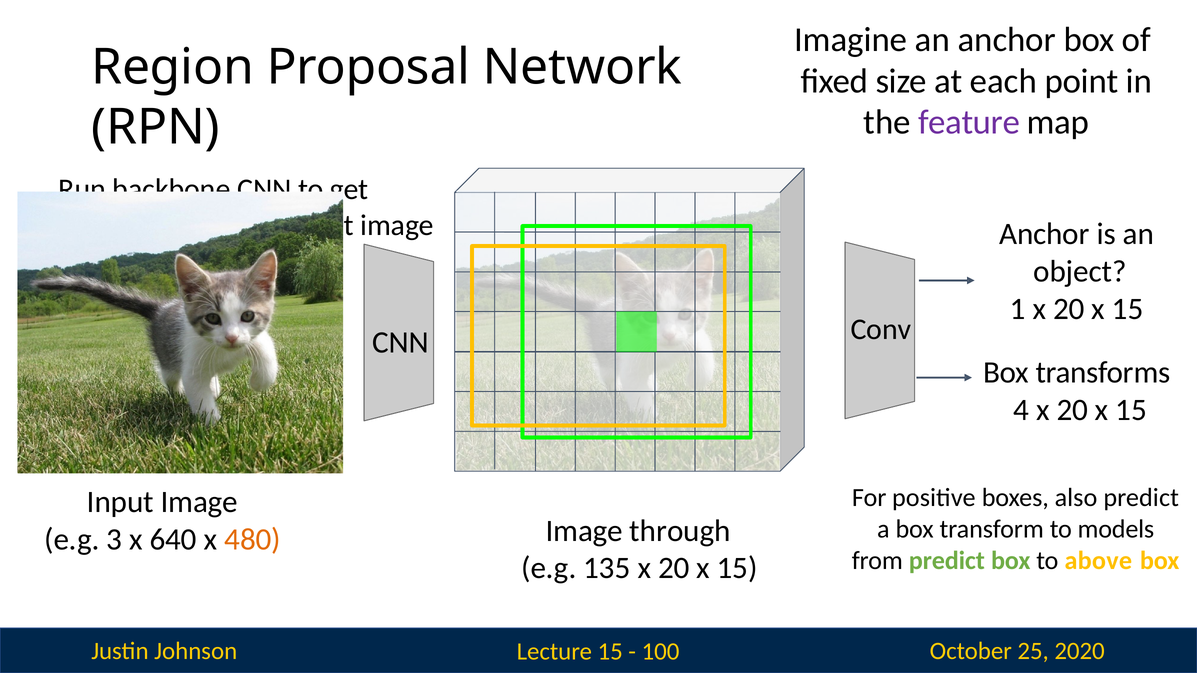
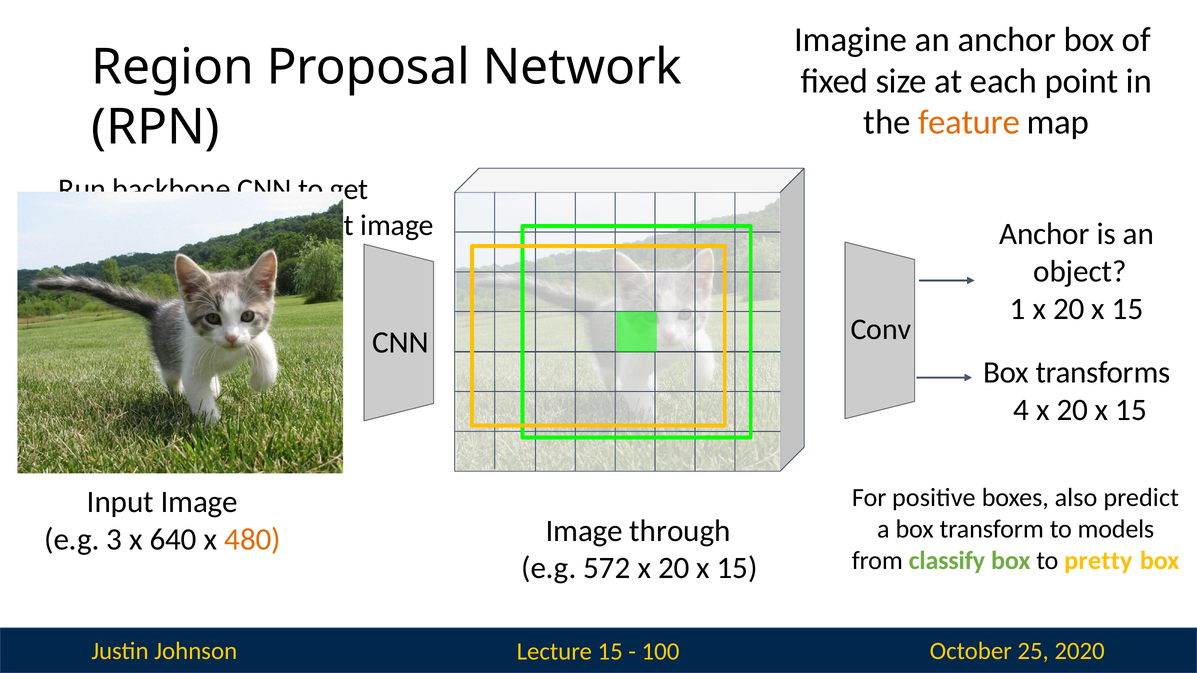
feature colour: purple -> orange (969, 123)
from predict: predict -> classify (947, 561)
above: above -> pretty (1098, 561)
135: 135 -> 572 (607, 568)
